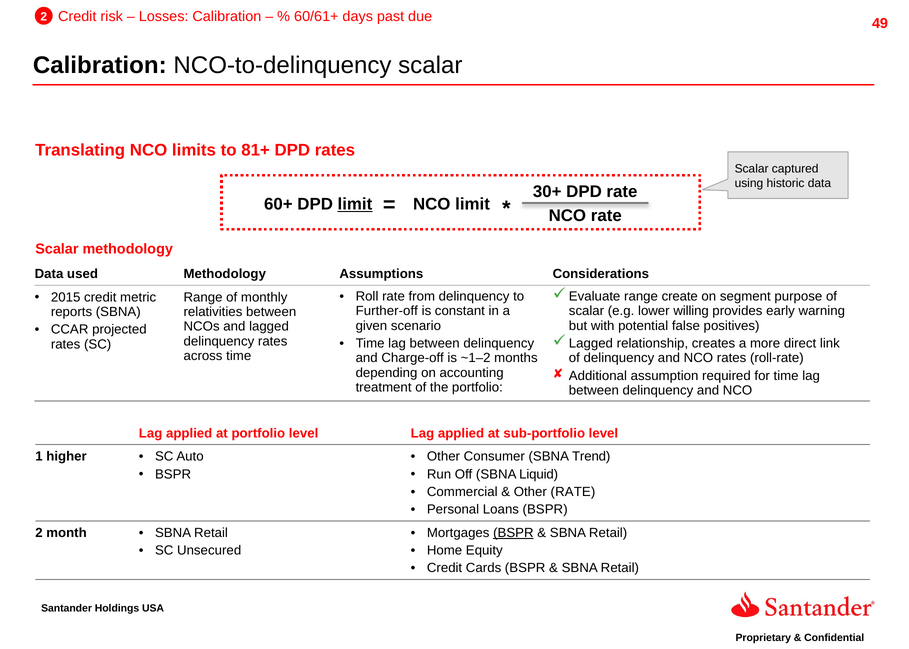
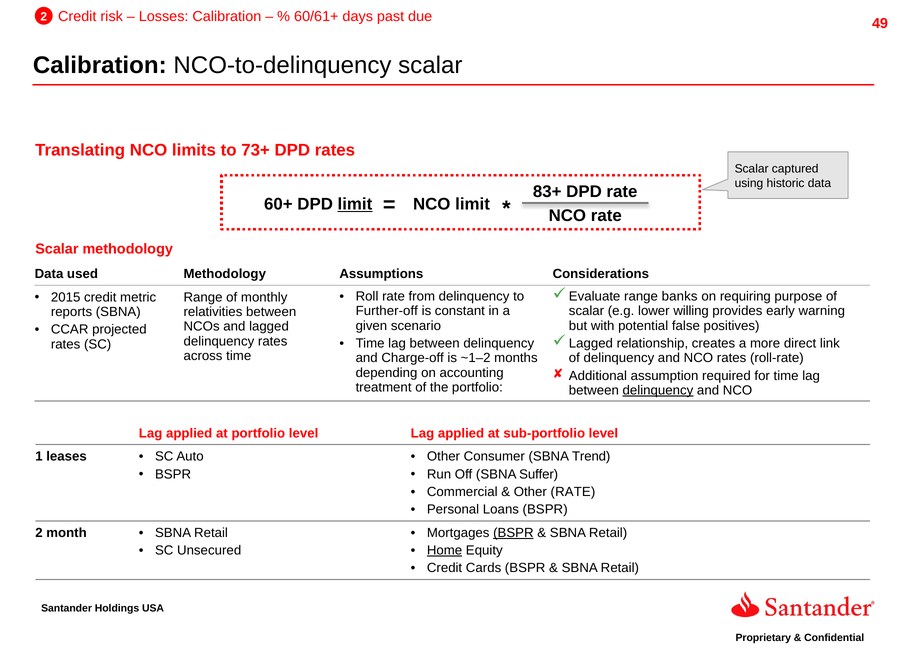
81+: 81+ -> 73+ (256, 150)
30+: 30+ -> 83+ (547, 192)
create: create -> banks (680, 296)
segment: segment -> requiring (745, 296)
delinquency underline: none -> present (658, 390)
higher: higher -> leases (67, 457)
Liquid: Liquid -> Suffer (539, 474)
Home underline: none -> present (445, 551)
